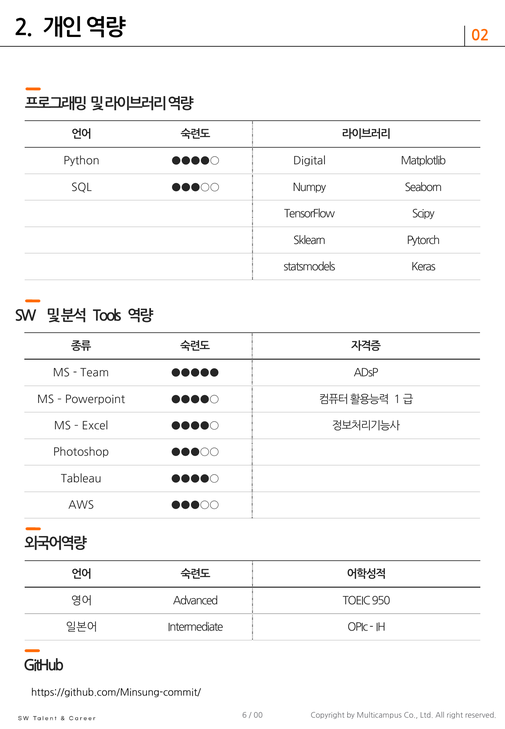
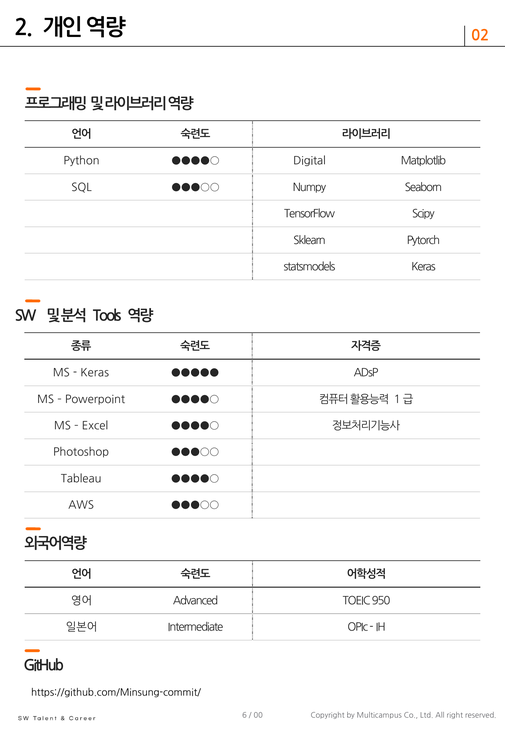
Team: Team -> Keras (95, 373)
